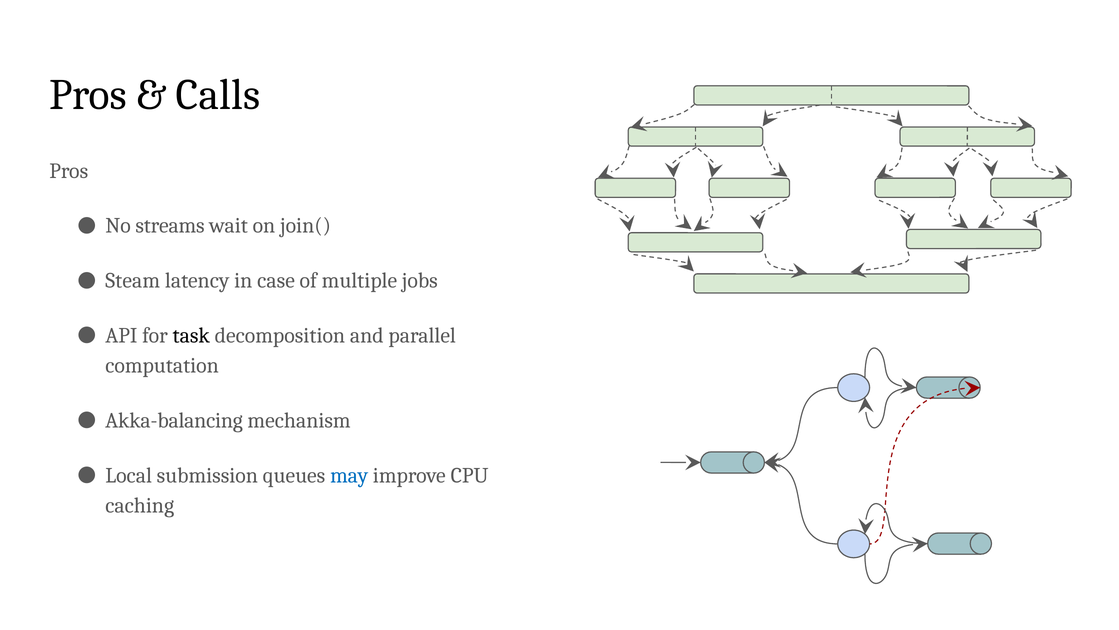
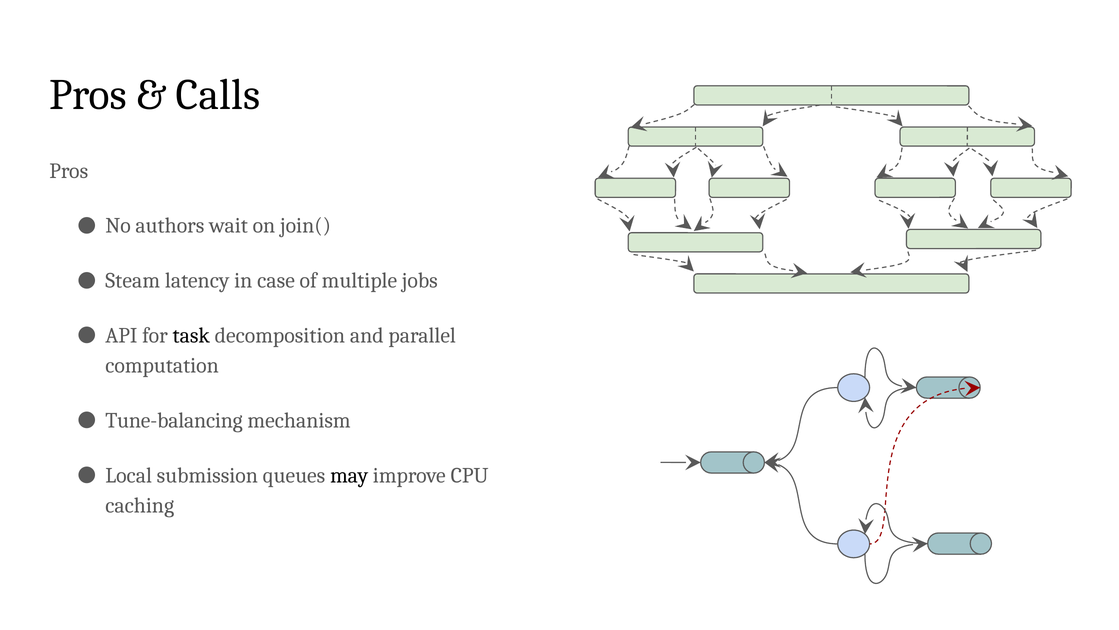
streams: streams -> authors (170, 226)
Akka-balancing: Akka-balancing -> Tune-balancing (174, 420)
may colour: blue -> black (349, 475)
